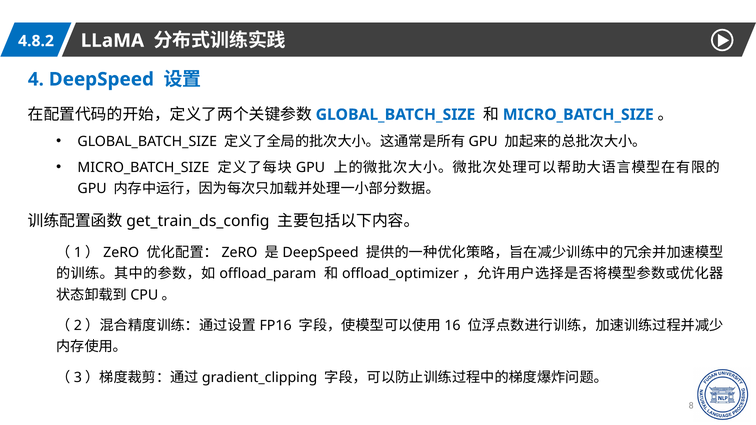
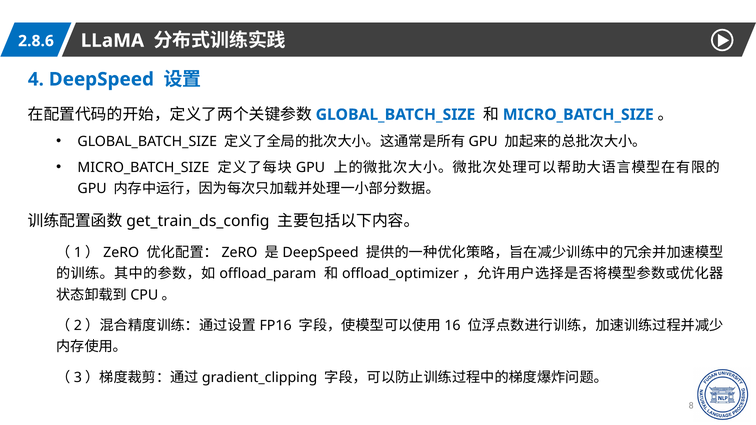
4.8.2: 4.8.2 -> 2.8.6 (36, 41)
